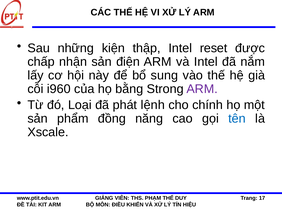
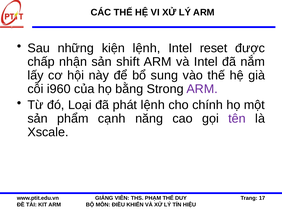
kiện thập: thập -> lệnh (147, 48)
điện: điện -> shift (128, 62)
đồng: đồng -> cạnh (112, 118)
tên colour: blue -> purple (237, 118)
